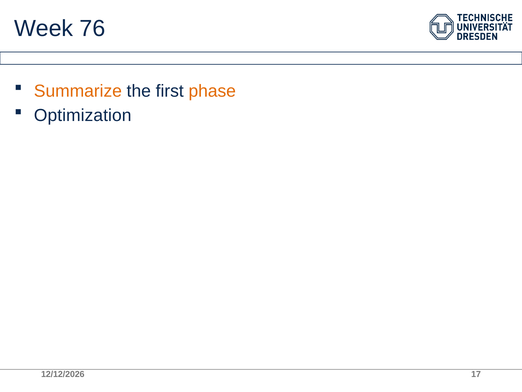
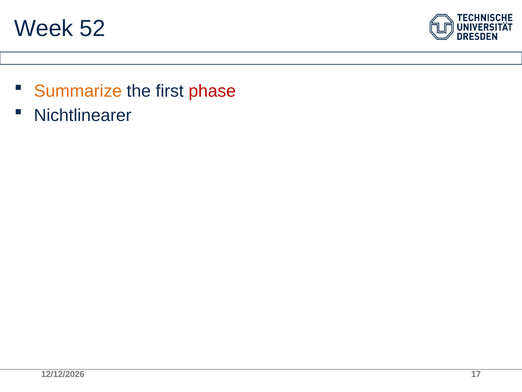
76: 76 -> 52 (93, 29)
phase colour: orange -> red (212, 91)
Optimization: Optimization -> Nichtlinearer (83, 115)
